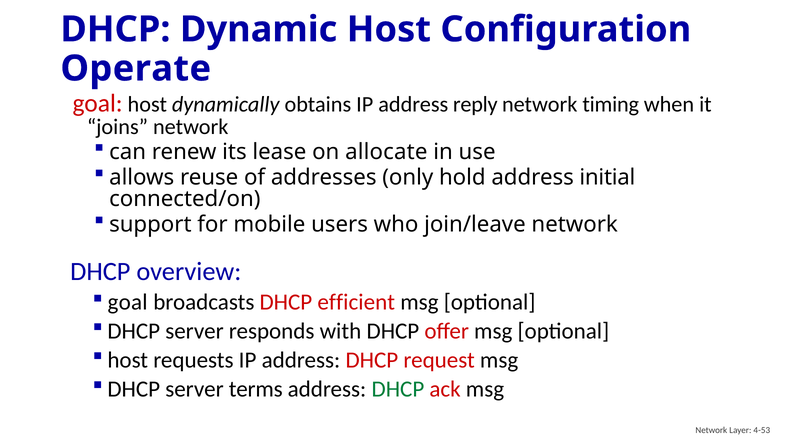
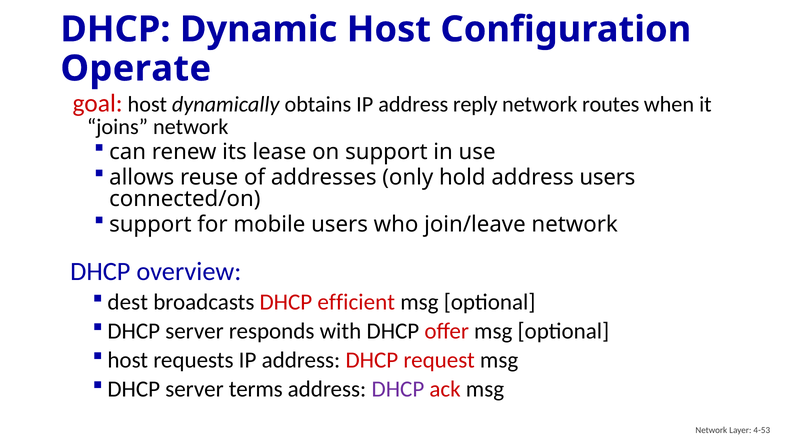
timing: timing -> routes (611, 104)
on allocate: allocate -> support (386, 152)
address initial: initial -> users (607, 177)
goal: goal -> dest (128, 302)
DHCP colour: green -> purple (398, 389)
